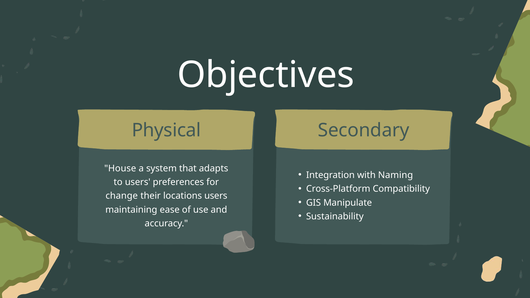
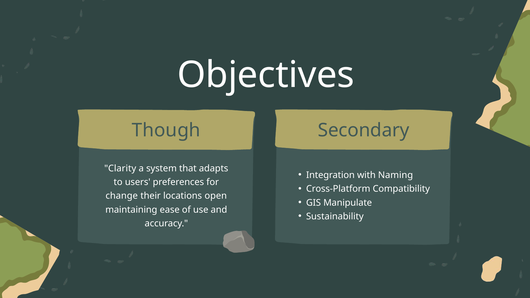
Physical: Physical -> Though (166, 130)
House: House -> Clarity (120, 168)
locations users: users -> open (216, 196)
